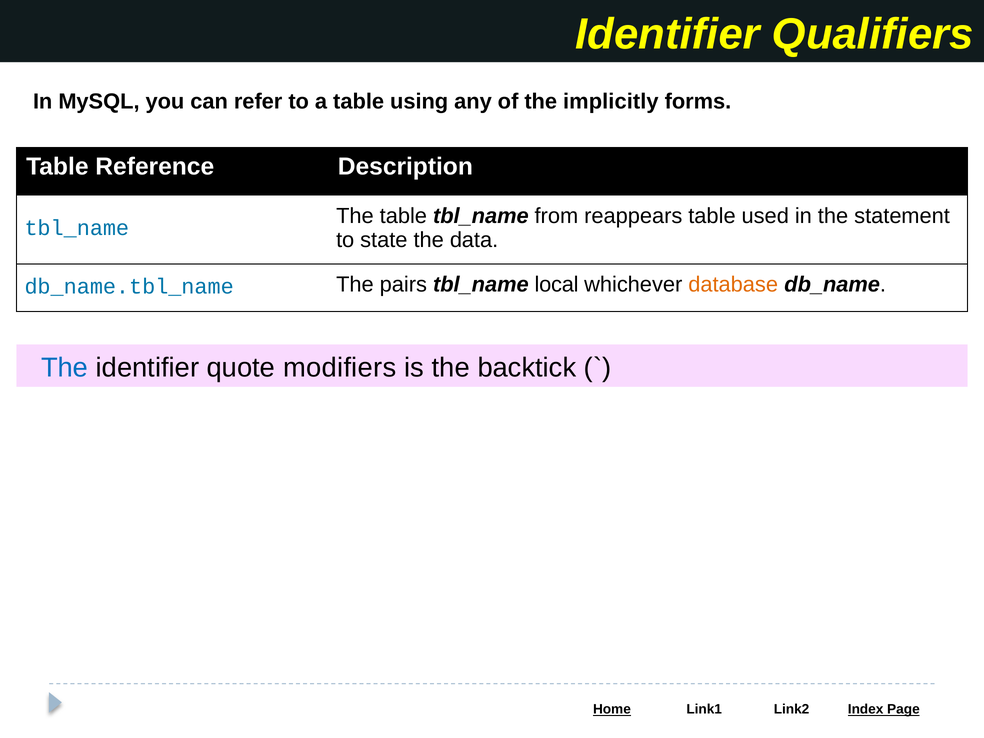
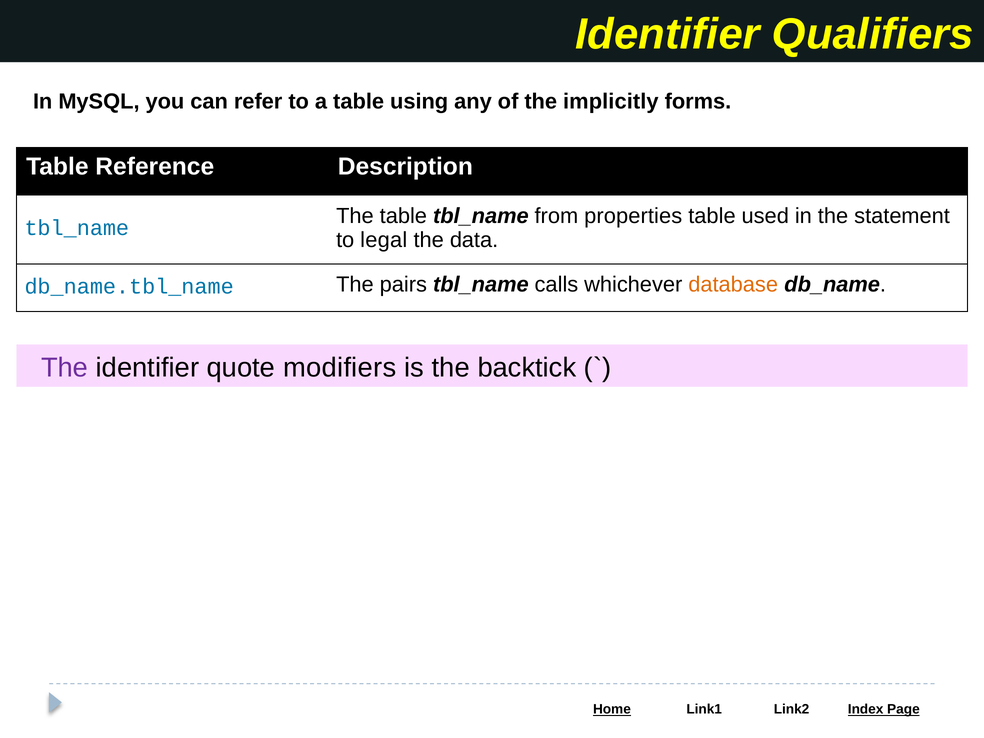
reappears: reappears -> properties (633, 216)
state: state -> legal (384, 240)
local: local -> calls (556, 285)
The colour: blue -> purple (65, 368)
